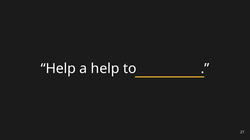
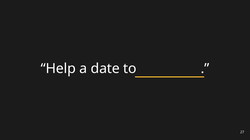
a help: help -> date (105, 69)
